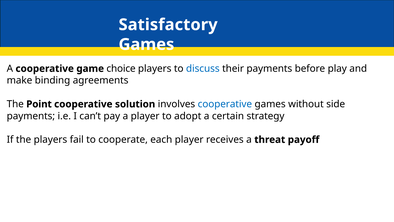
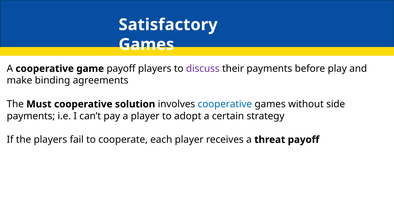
game choice: choice -> payoff (121, 69)
discuss colour: blue -> purple (203, 69)
Point: Point -> Must (39, 104)
